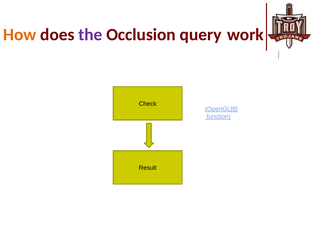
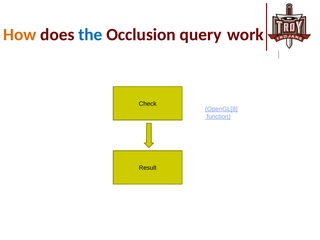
the colour: purple -> blue (90, 35)
